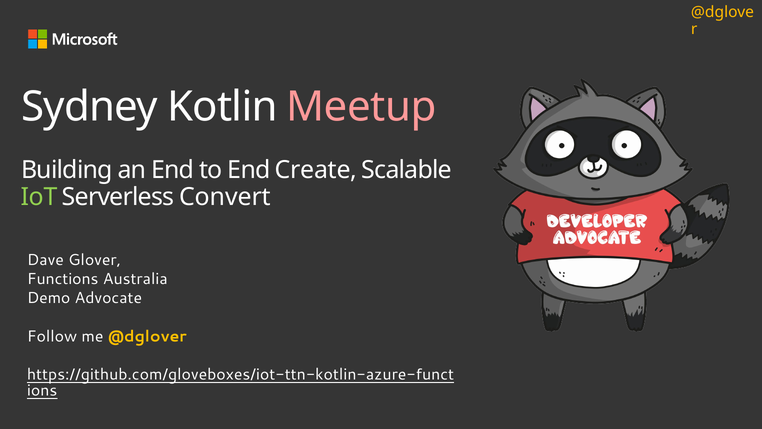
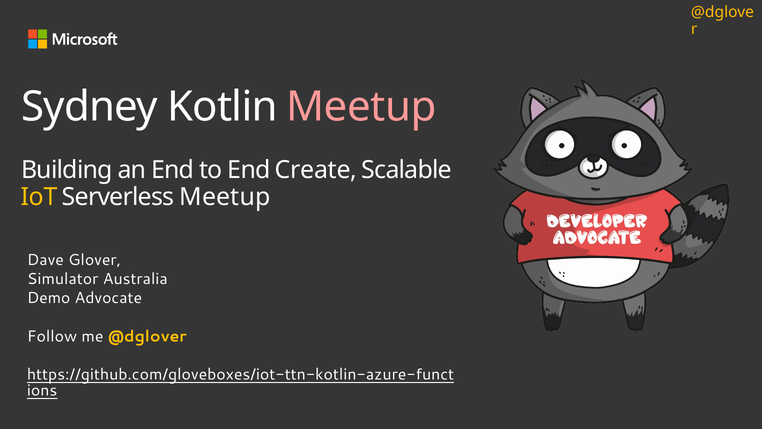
IoT colour: light green -> yellow (39, 197)
Serverless Convert: Convert -> Meetup (225, 197)
Functions: Functions -> Simulator (63, 279)
